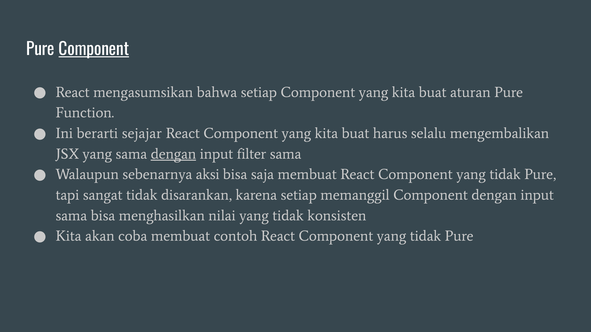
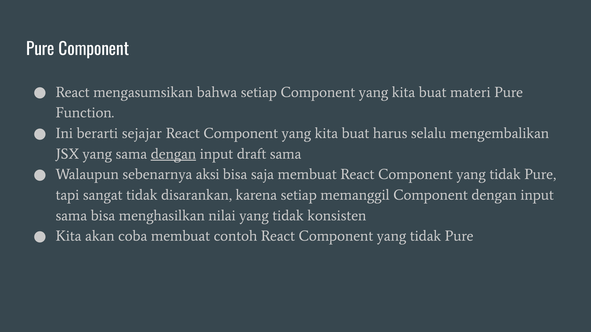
Component underline: present -> none (94, 50)
aturan: aturan -> materi (470, 92)
filter: filter -> draft (252, 154)
